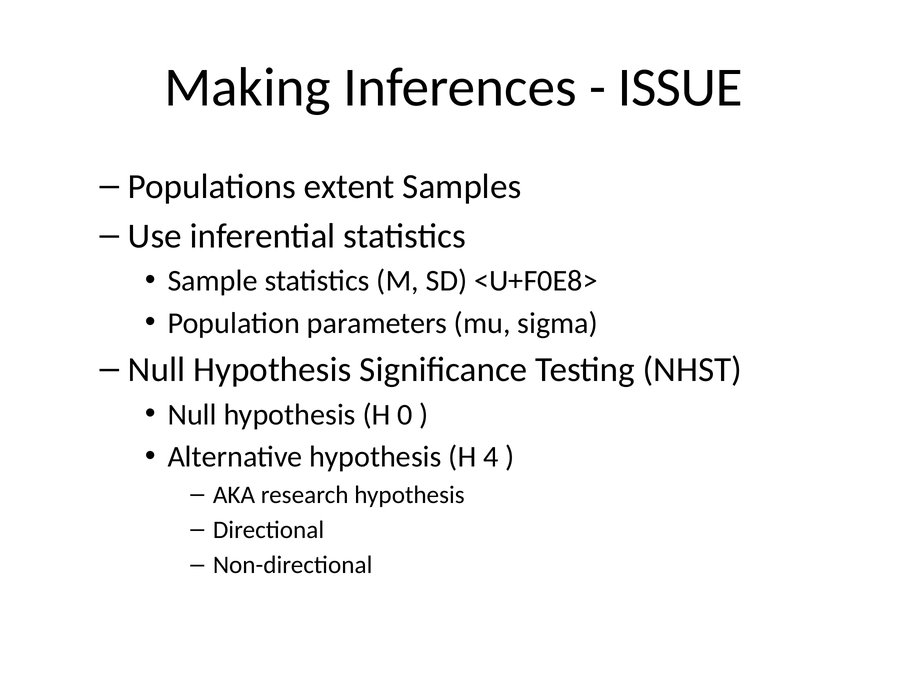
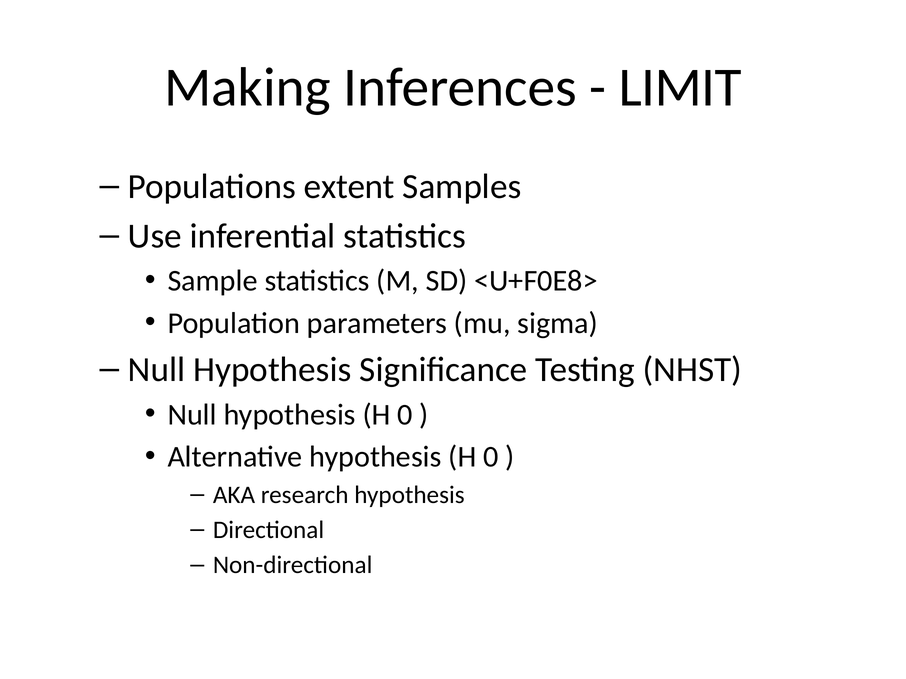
ISSUE: ISSUE -> LIMIT (680, 88)
Alternative hypothesis H 4: 4 -> 0 (491, 457)
